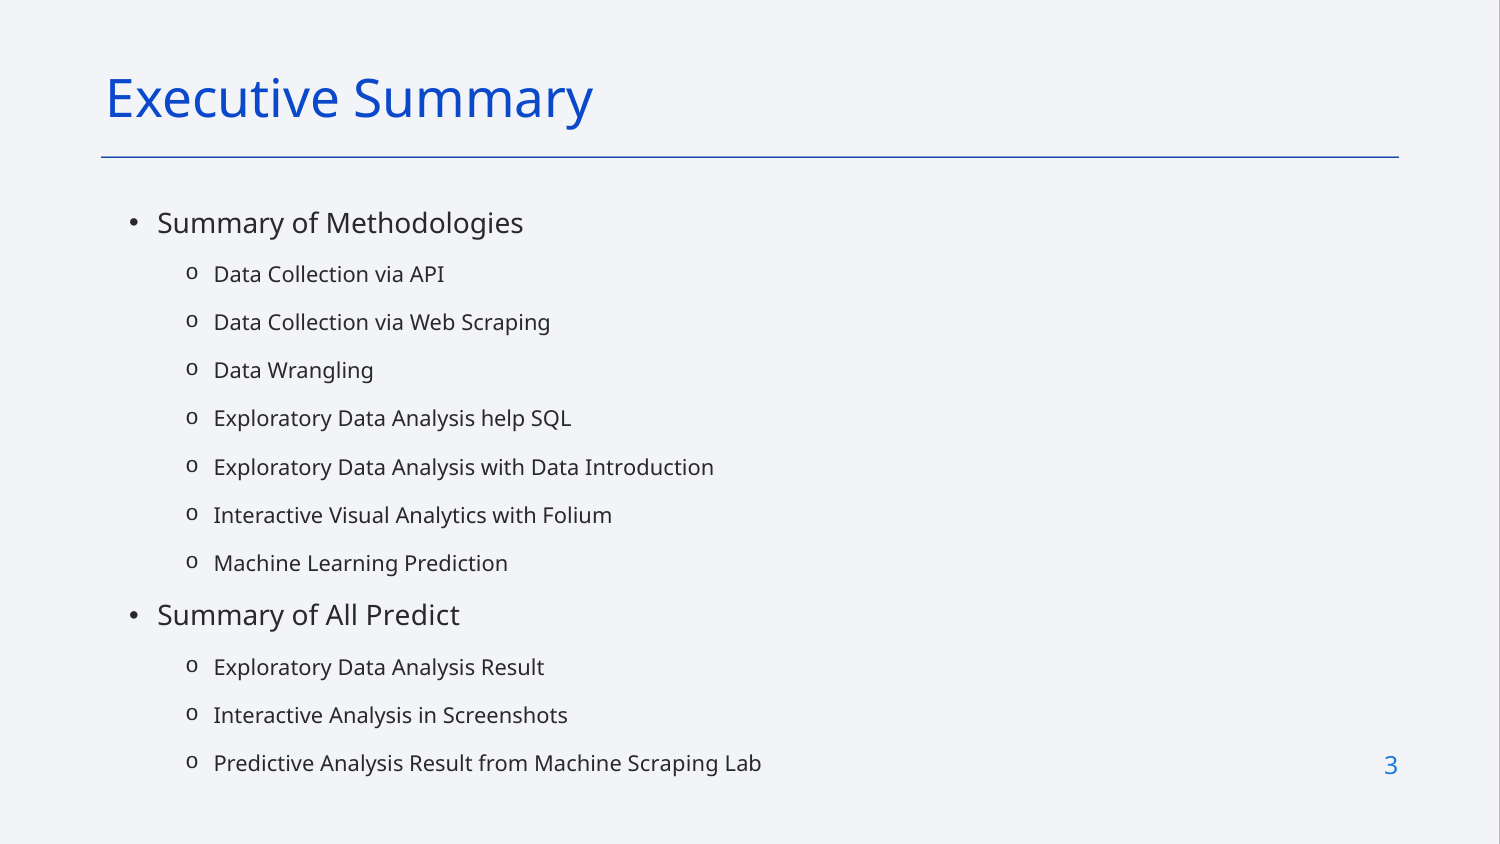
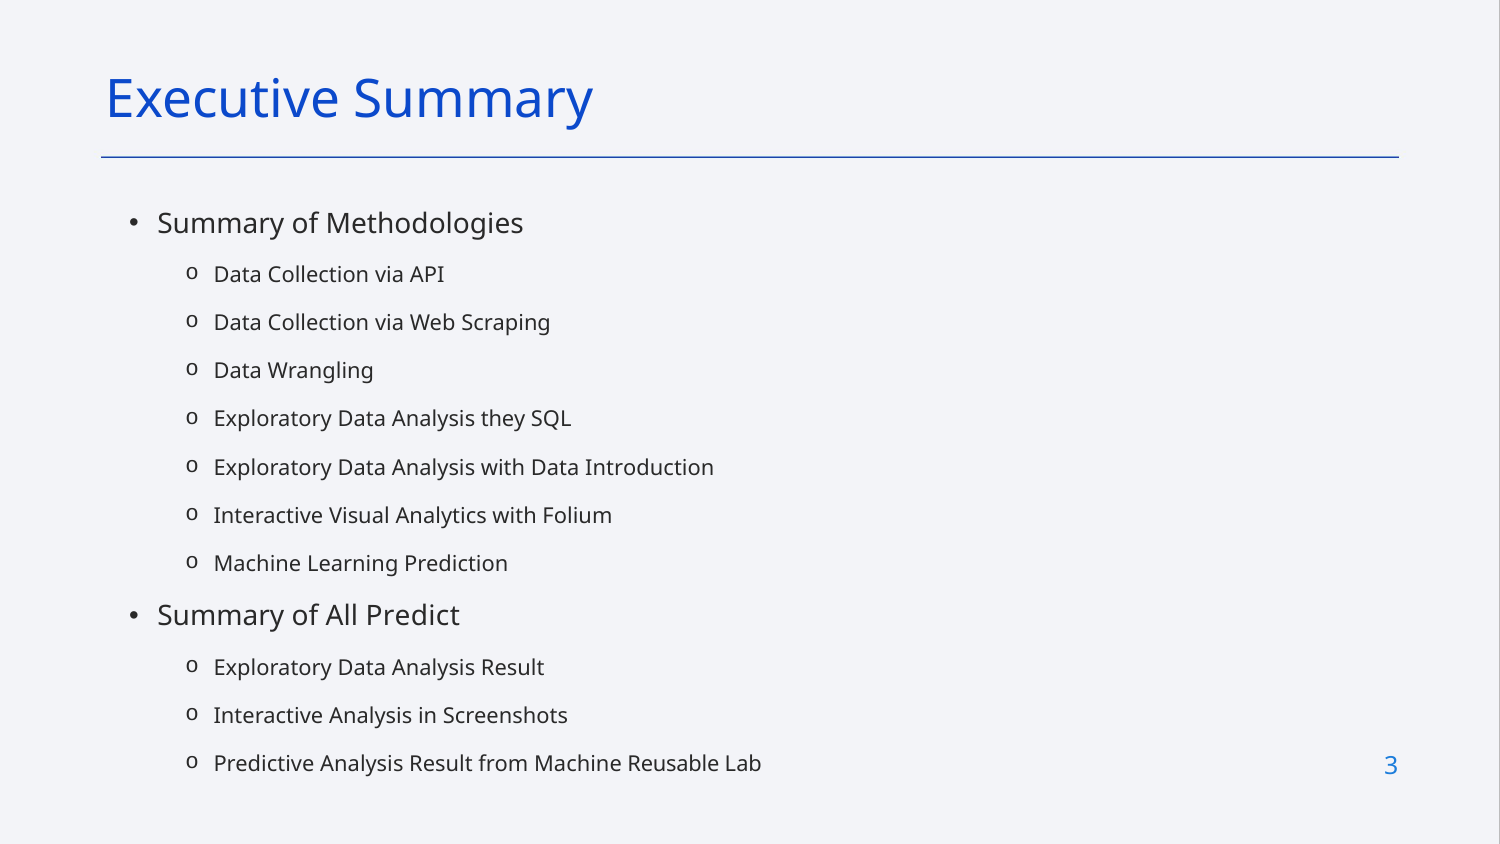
help: help -> they (503, 420)
Machine Scraping: Scraping -> Reusable (673, 764)
